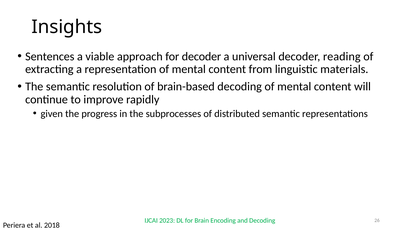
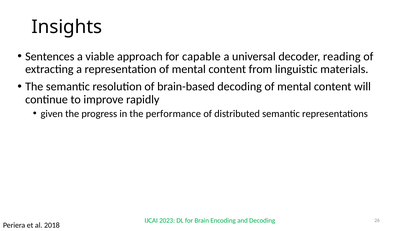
for decoder: decoder -> capable (201, 56)
subprocesses: subprocesses -> performance (173, 114)
